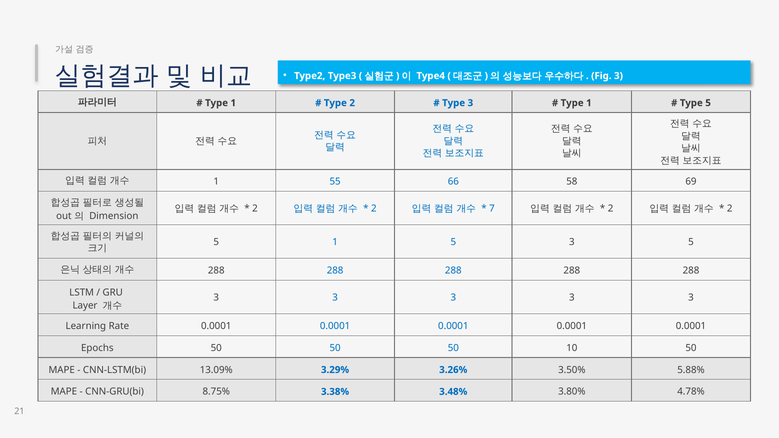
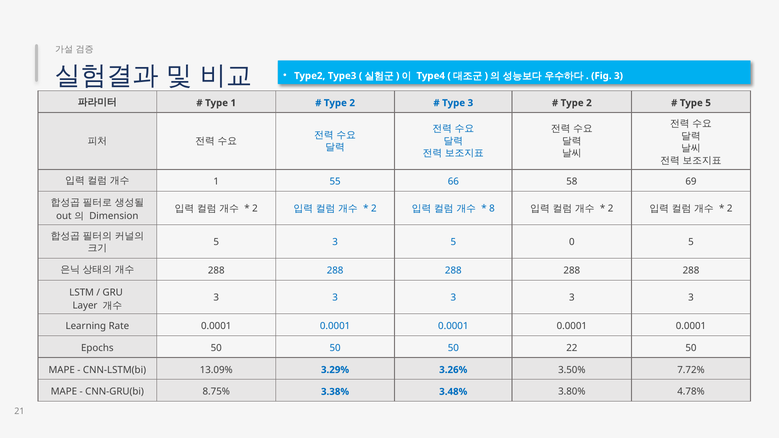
1: 1 -> 2 (589, 103)
7: 7 -> 8 (492, 209)
5 1: 1 -> 3 (335, 242)
5 3: 3 -> 0 (572, 242)
10: 10 -> 22 (572, 348)
5.88%: 5.88% -> 7.72% (691, 370)
